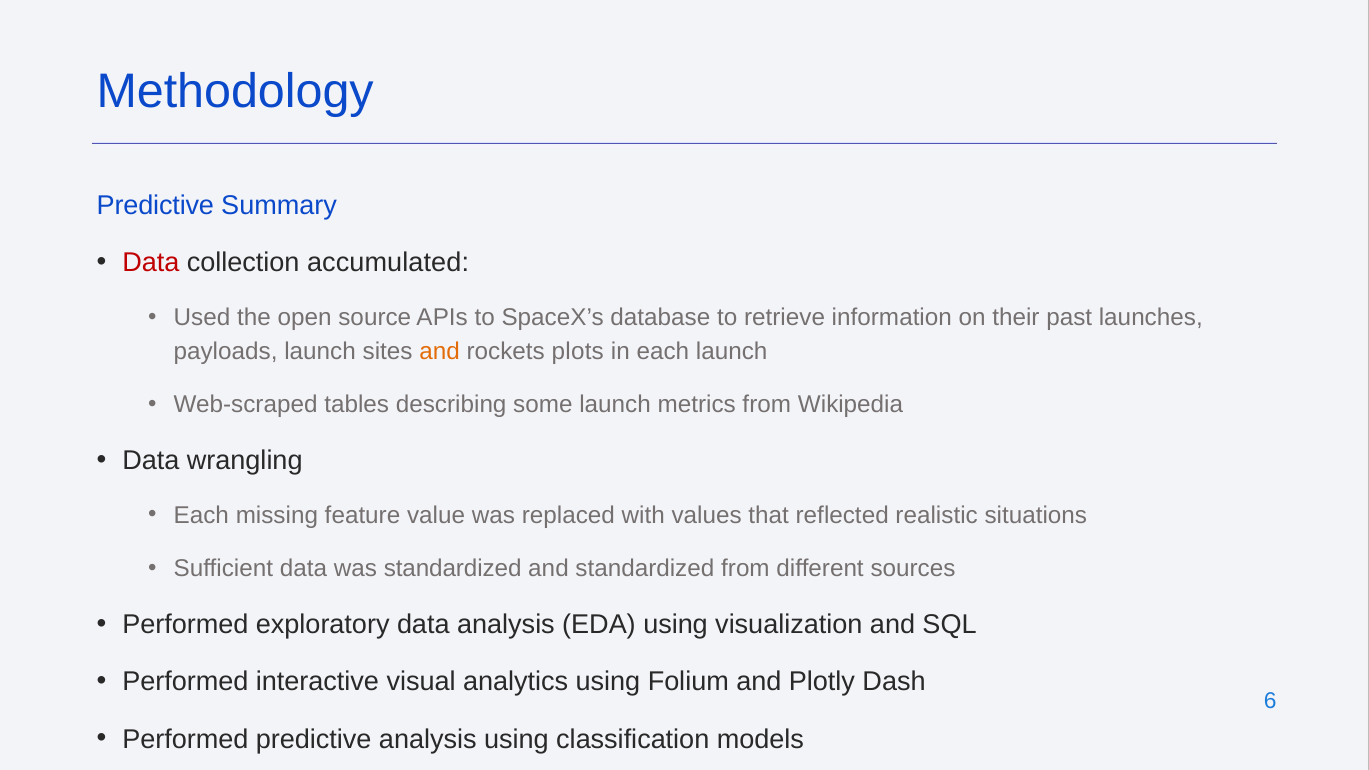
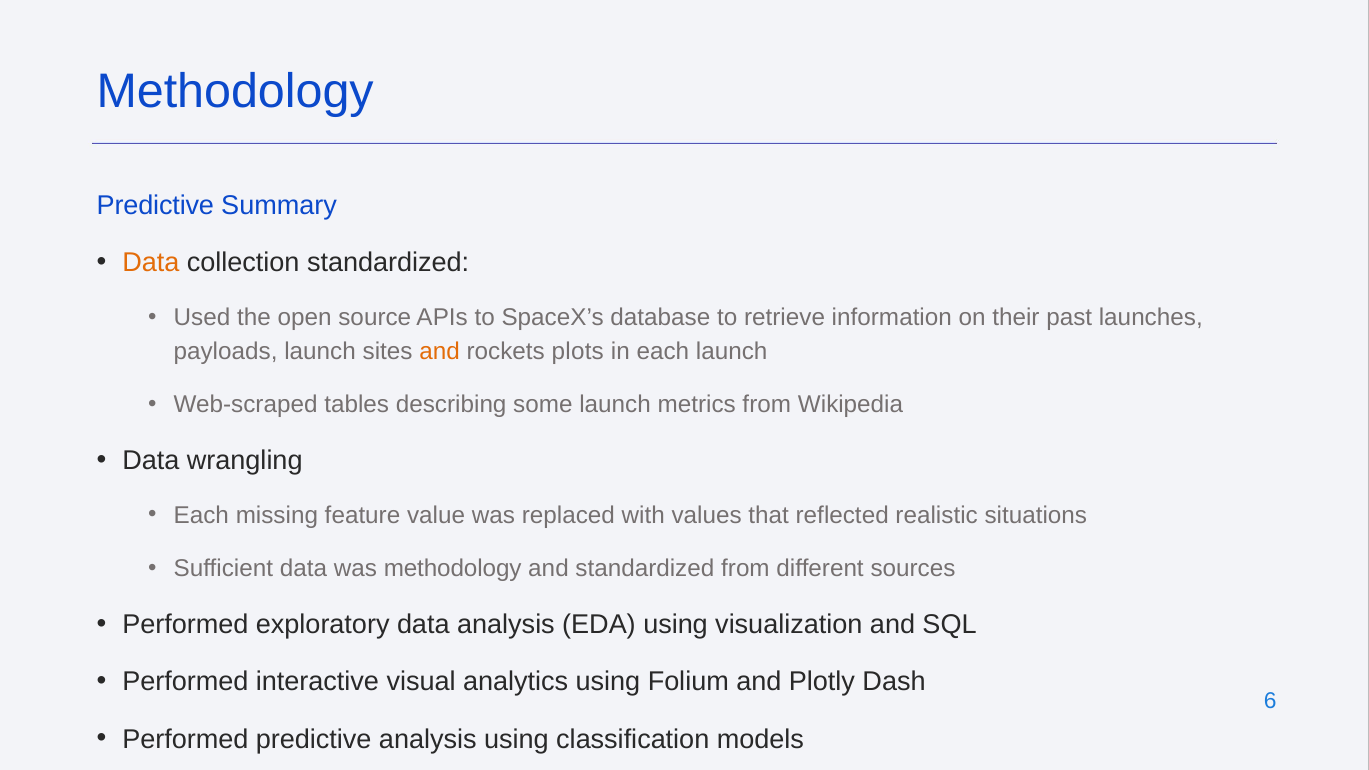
Data colour: red -> orange (151, 263)
collection accumulated: accumulated -> standardized (388, 263)
was standardized: standardized -> methodology (453, 569)
